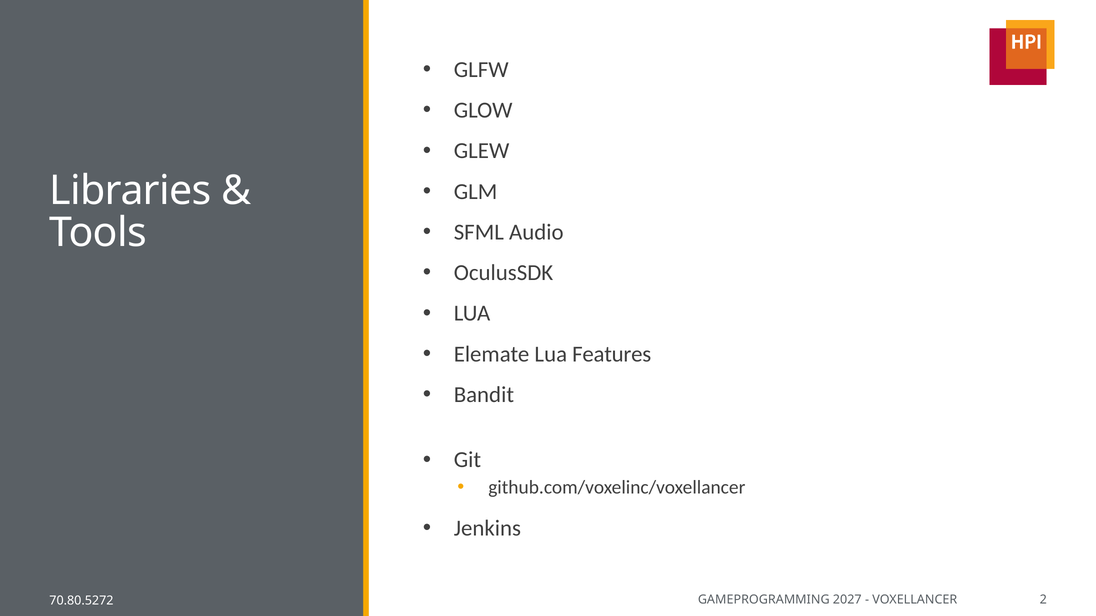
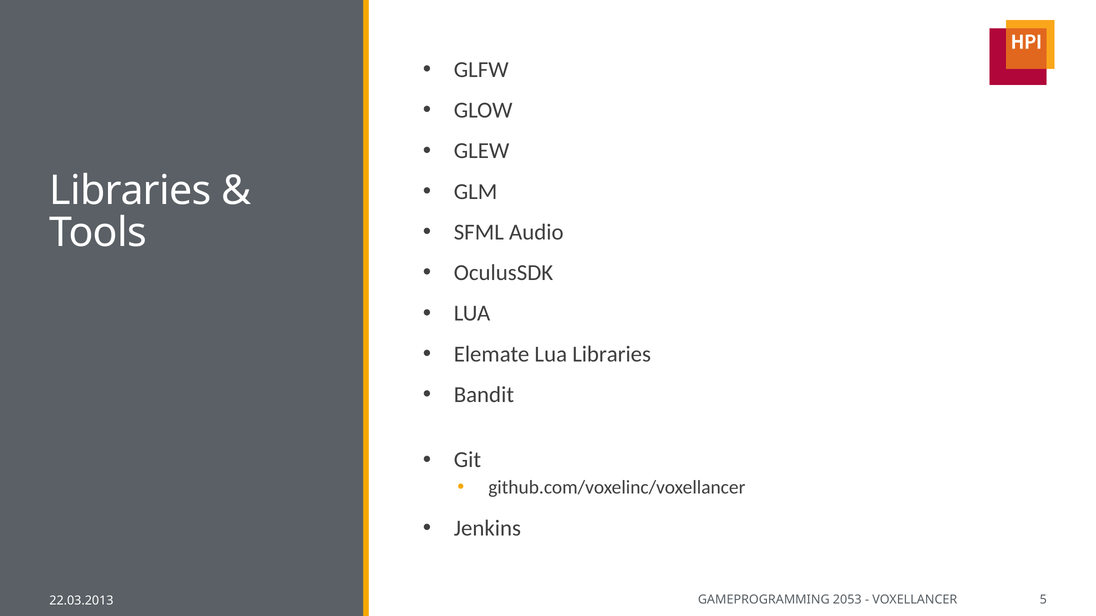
Lua Features: Features -> Libraries (612, 354)
2027: 2027 -> 2053 (847, 600)
2: 2 -> 5 (1043, 600)
70.80.5272: 70.80.5272 -> 22.03.2013 (81, 601)
